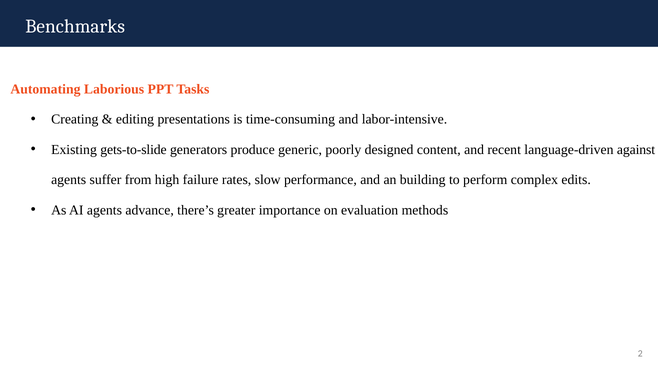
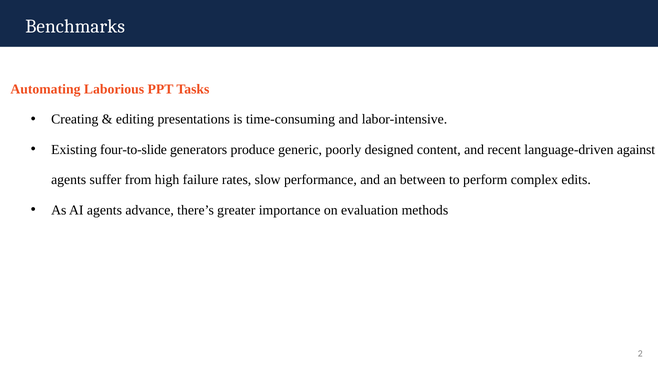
gets-to-slide: gets-to-slide -> four-to-slide (134, 150)
building: building -> between (423, 180)
